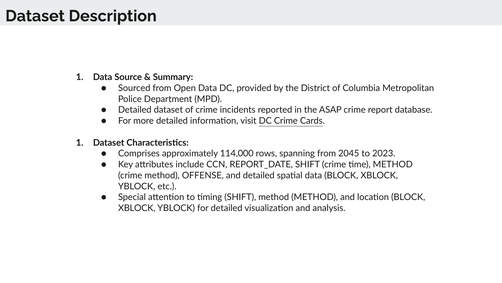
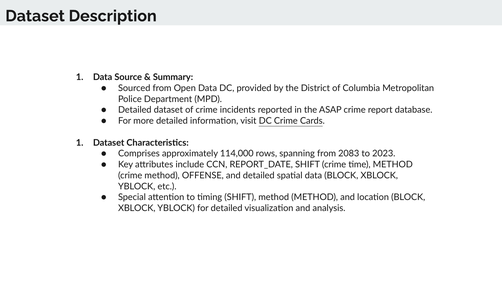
2045: 2045 -> 2083 (349, 153)
